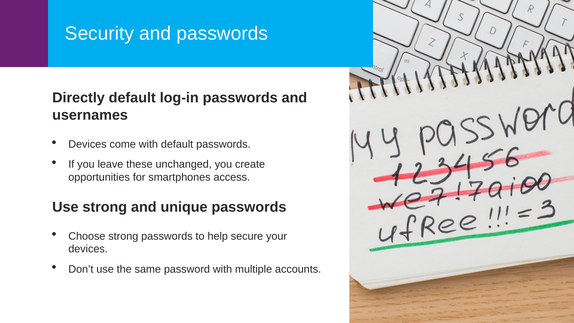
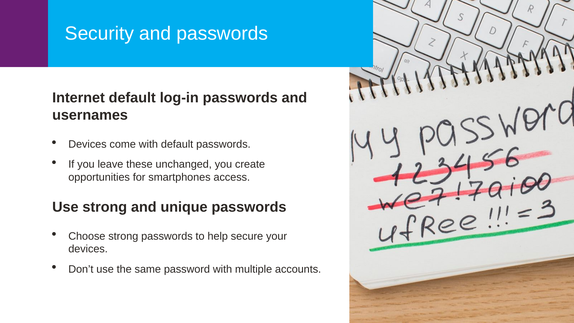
Directly: Directly -> Internet (78, 98)
